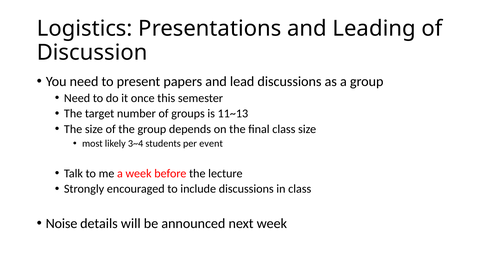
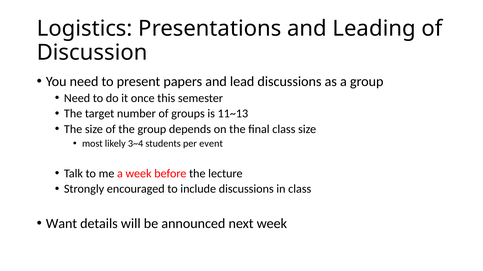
Noise: Noise -> Want (61, 224)
